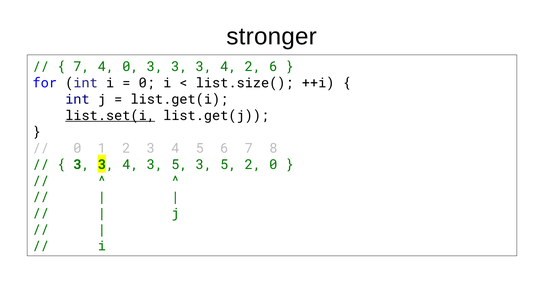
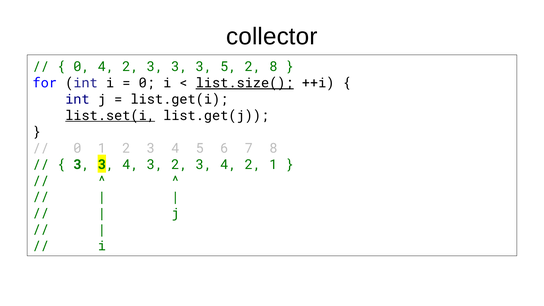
stronger: stronger -> collector (272, 37)
7: 7 -> 0 (81, 67)
0: 0 -> 2 (130, 67)
3 3 3 4: 4 -> 5 (228, 67)
2 6: 6 -> 8 (273, 67)
list.size( underline: none -> present (245, 83)
4 3 5: 5 -> 2 (179, 165)
5: 5 -> 4 (228, 165)
2 0: 0 -> 1 (273, 165)
